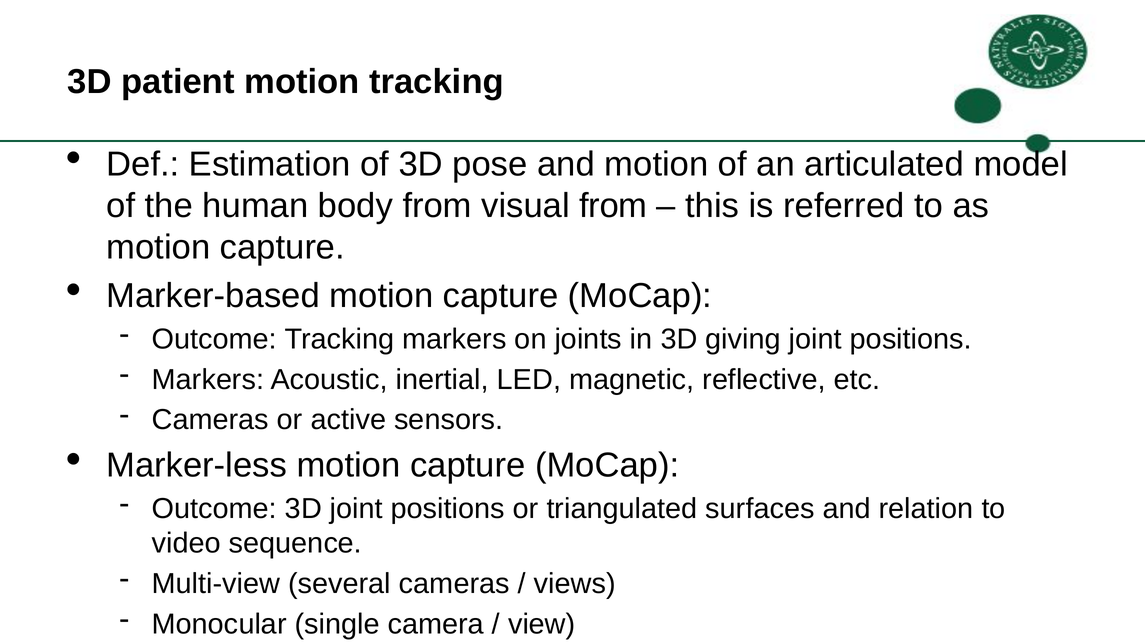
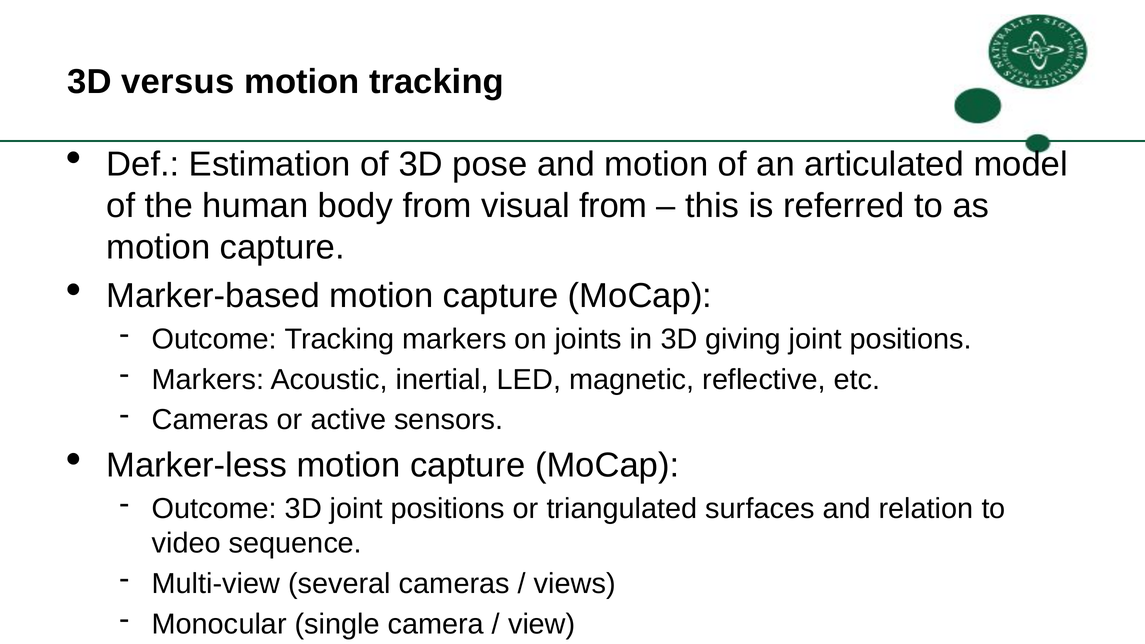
patient: patient -> versus (178, 82)
